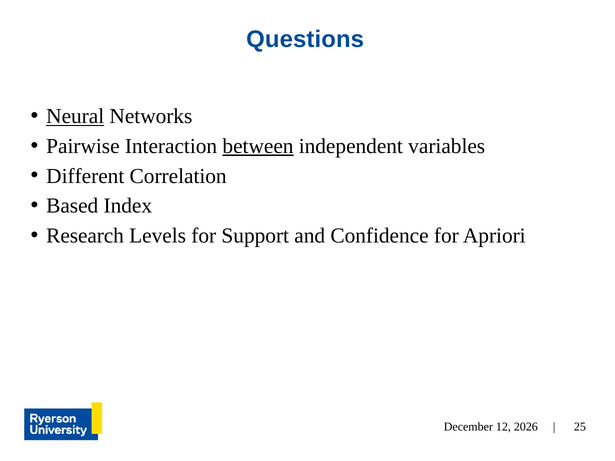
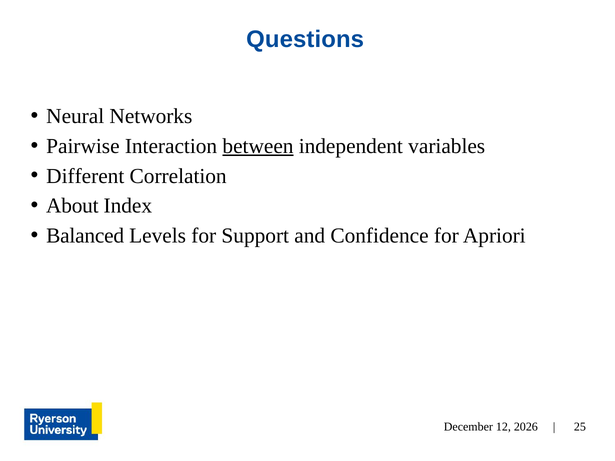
Neural underline: present -> none (75, 116)
Based: Based -> About (72, 206)
Research: Research -> Balanced (85, 236)
